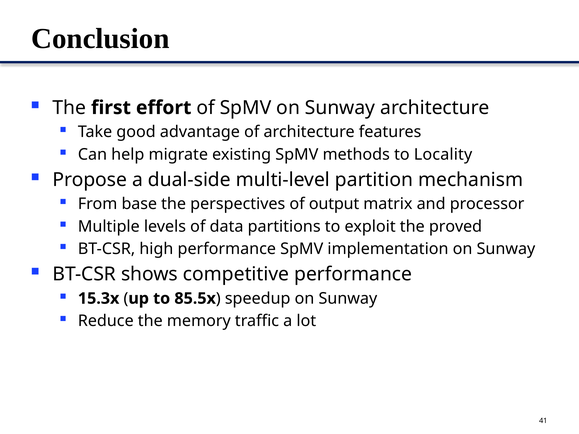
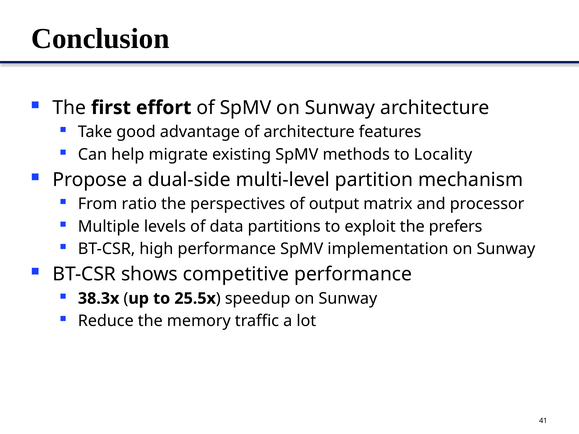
base: base -> ratio (139, 204)
proved: proved -> prefers (456, 227)
15.3x: 15.3x -> 38.3x (99, 299)
85.5x: 85.5x -> 25.5x (195, 299)
